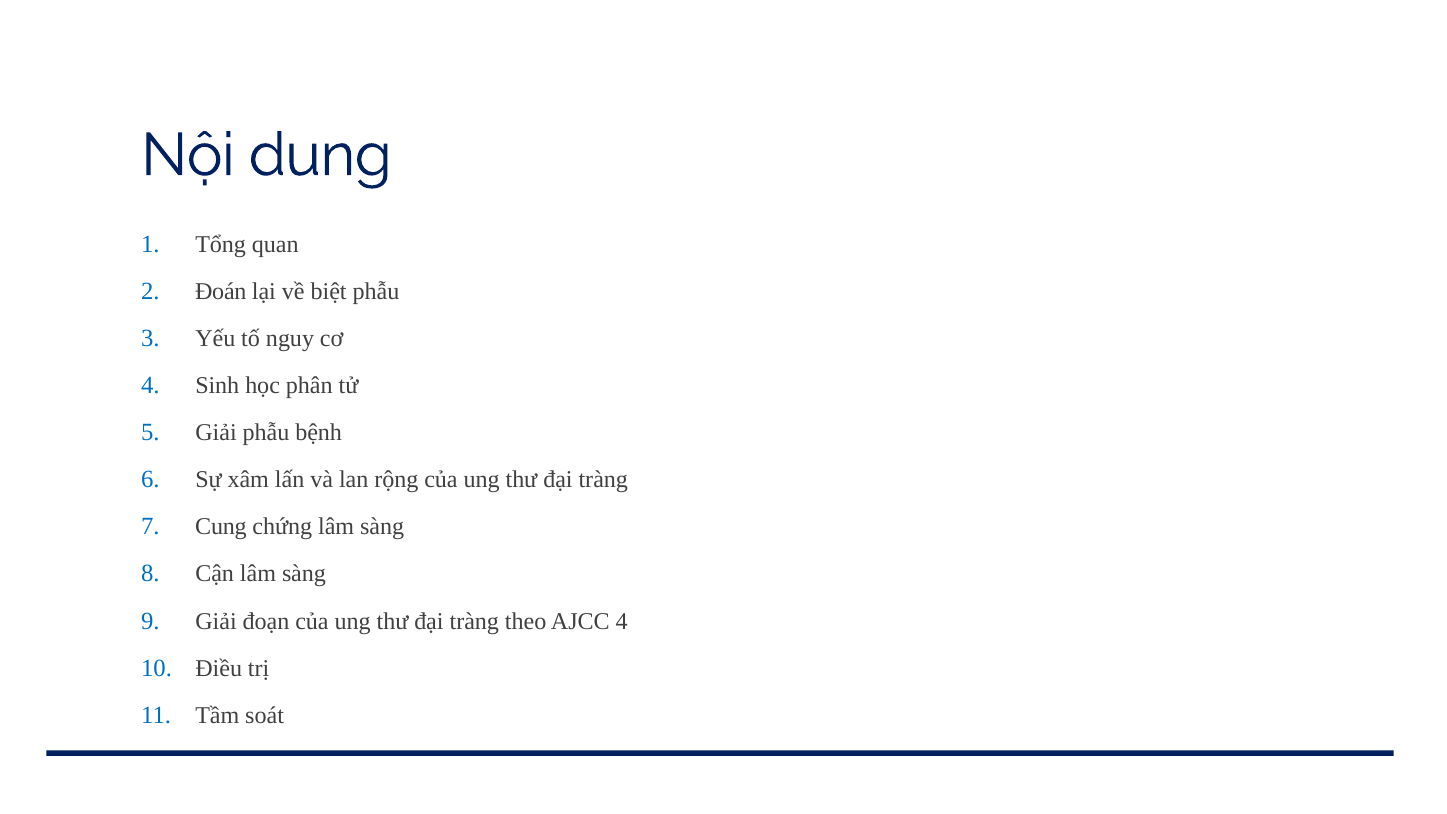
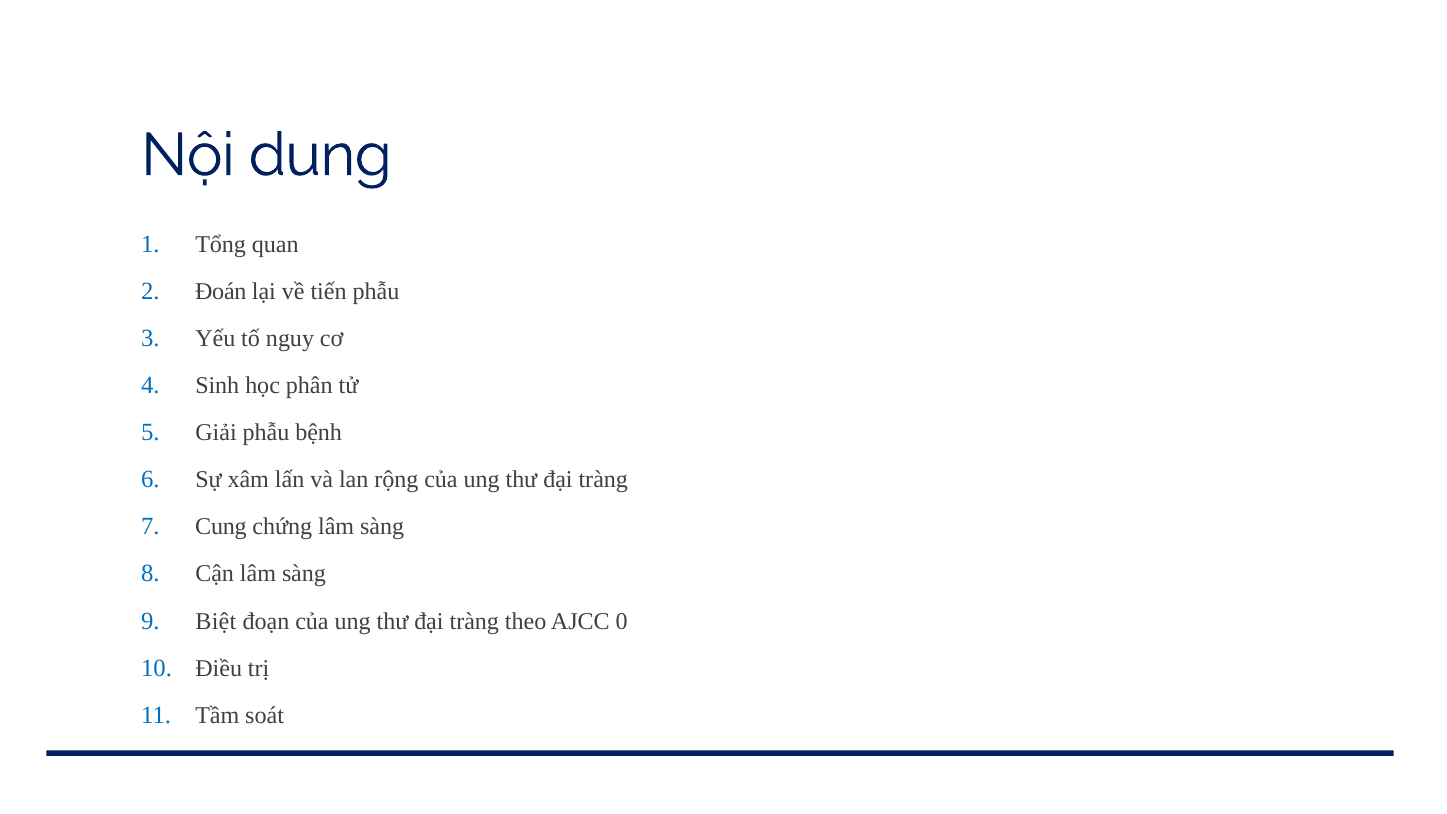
biệt: biệt -> tiến (329, 291)
Giải: Giải -> Biệt (216, 621)
AJCC 4: 4 -> 0 (622, 621)
